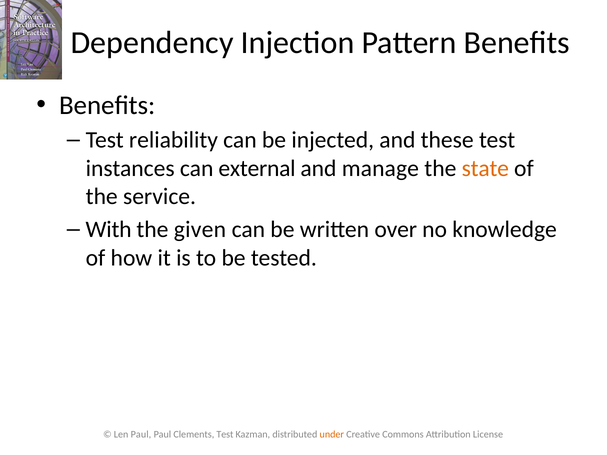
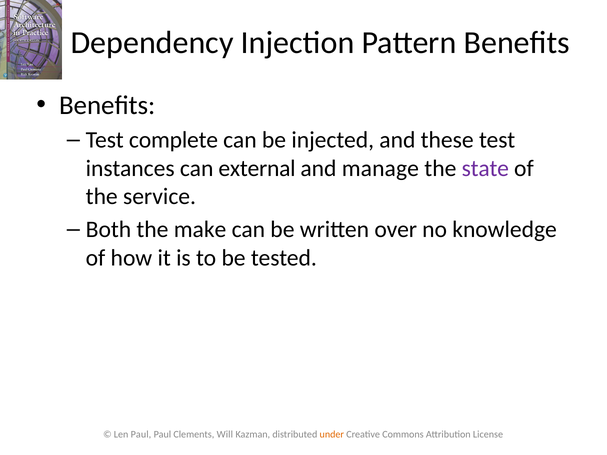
reliability: reliability -> complete (174, 140)
state colour: orange -> purple (485, 168)
With: With -> Both (108, 230)
given: given -> make (200, 230)
Clements Test: Test -> Will (225, 435)
